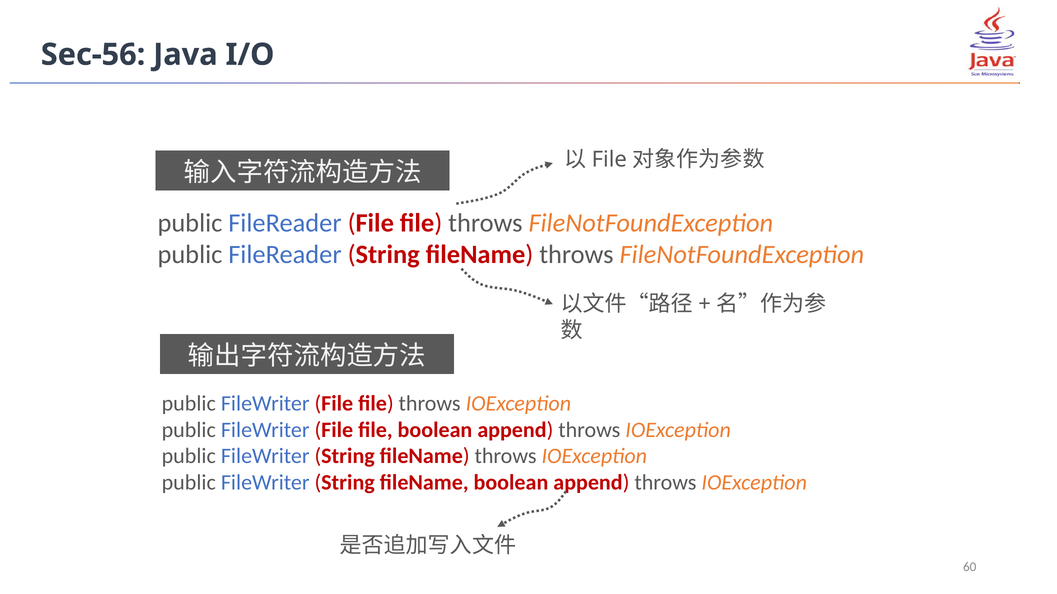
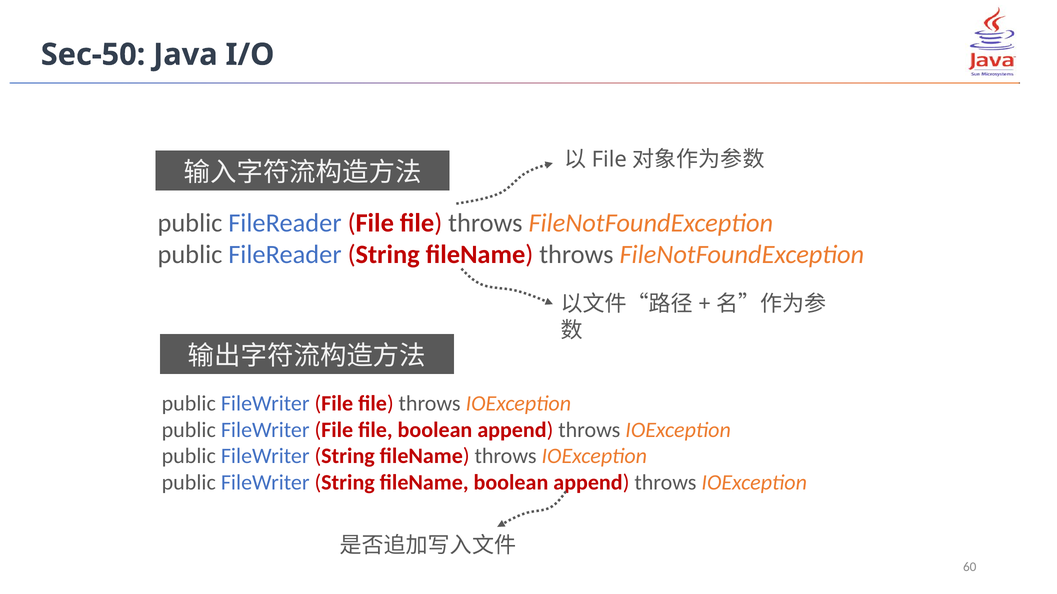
Sec-56: Sec-56 -> Sec-50 (93, 55)
